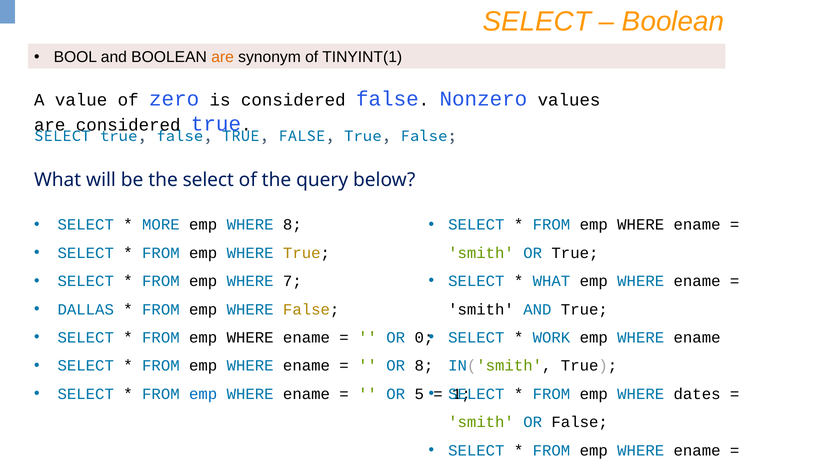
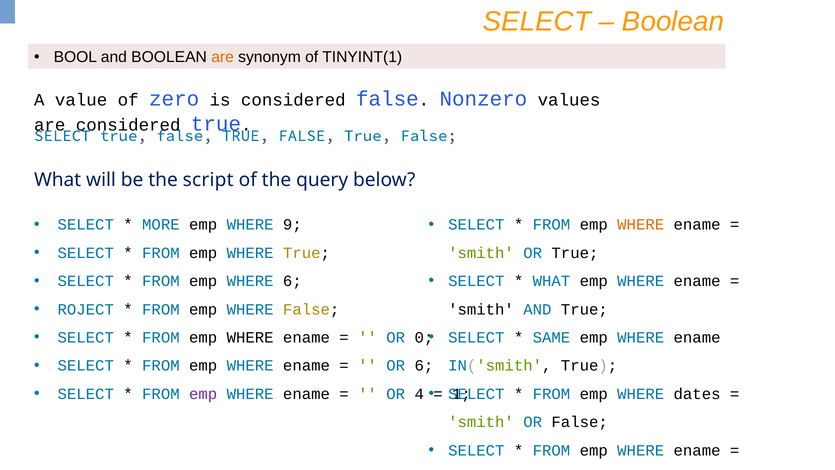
the select: select -> script (208, 180)
WHERE 8: 8 -> 9 (292, 225)
WHERE colour: black -> orange (641, 225)
WHERE 7: 7 -> 6 (292, 281)
DALLAS: DALLAS -> ROJECT (86, 309)
WORK: WORK -> SAME (551, 337)
OR 8: 8 -> 6 (424, 366)
emp colour: blue -> purple (203, 394)
5: 5 -> 4 (419, 394)
